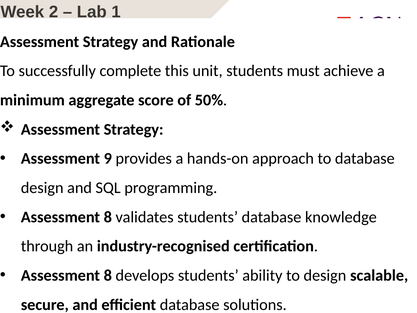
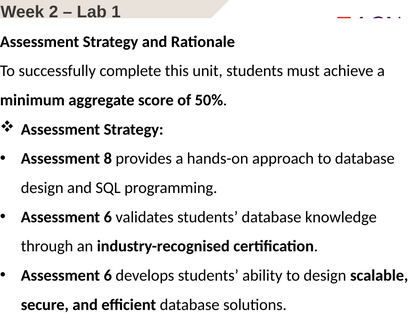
9: 9 -> 8 (108, 158)
8: 8 -> 6 (108, 217)
8: 8 -> 6 (108, 275)
